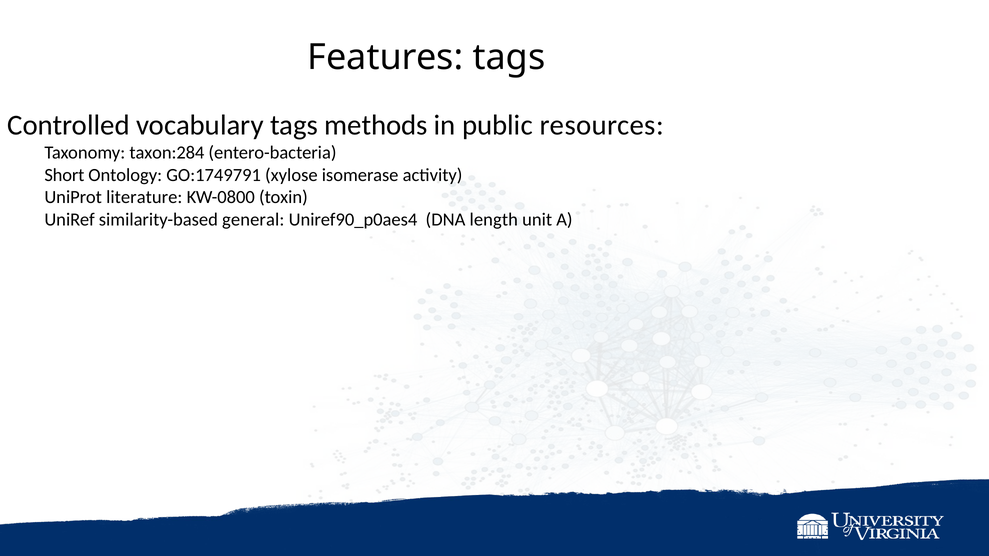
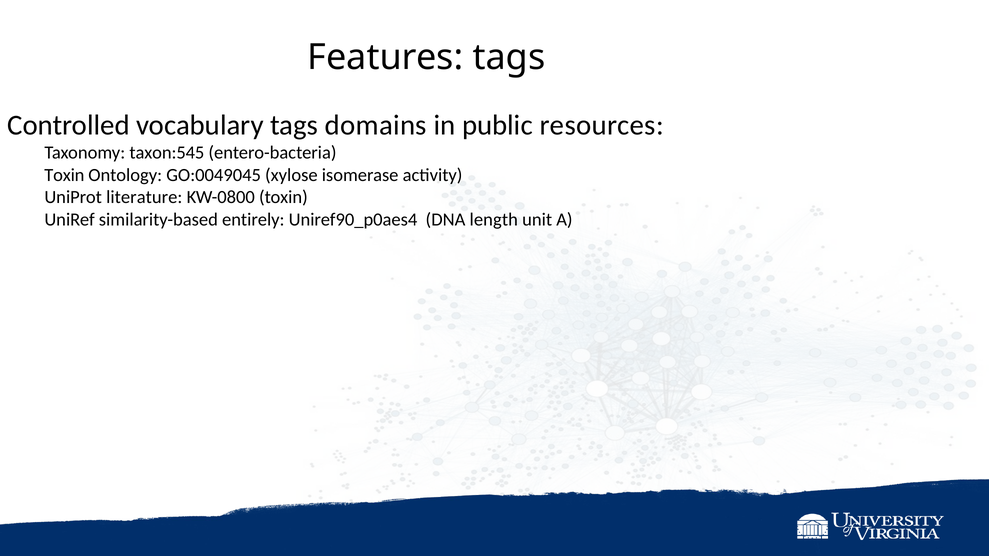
methods: methods -> domains (376, 125)
taxon:284: taxon:284 -> taxon:545 (167, 153)
Short: Short -> Toxin (64, 175)
GO:1749791: GO:1749791 -> GO:0049045 (214, 175)
general: general -> entirely (253, 220)
